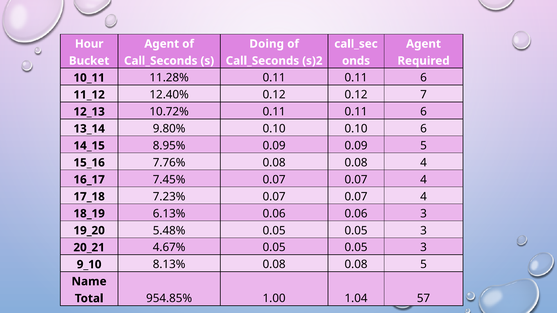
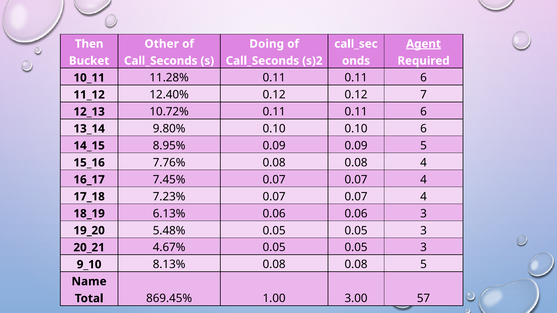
Hour: Hour -> Then (89, 44)
Agent: Agent -> Other (162, 44)
Agent underline: none -> present (424, 44)
954.85%: 954.85% -> 869.45% (169, 299)
1.04: 1.04 -> 3.00 (356, 299)
